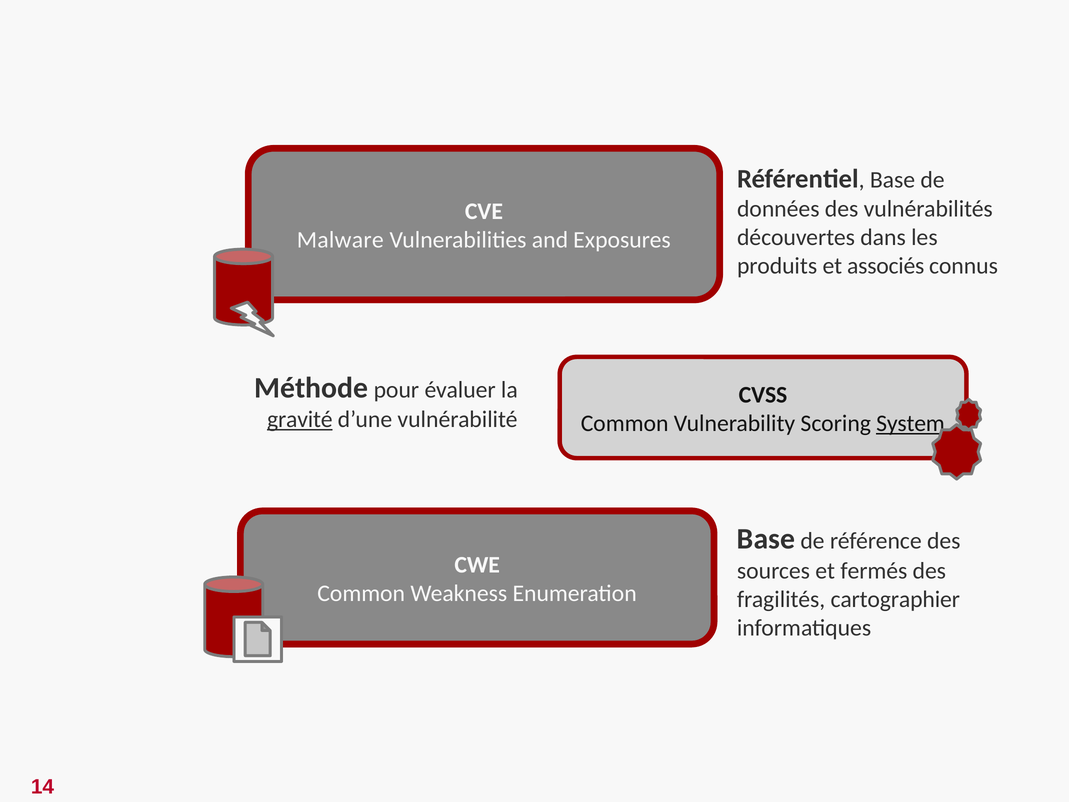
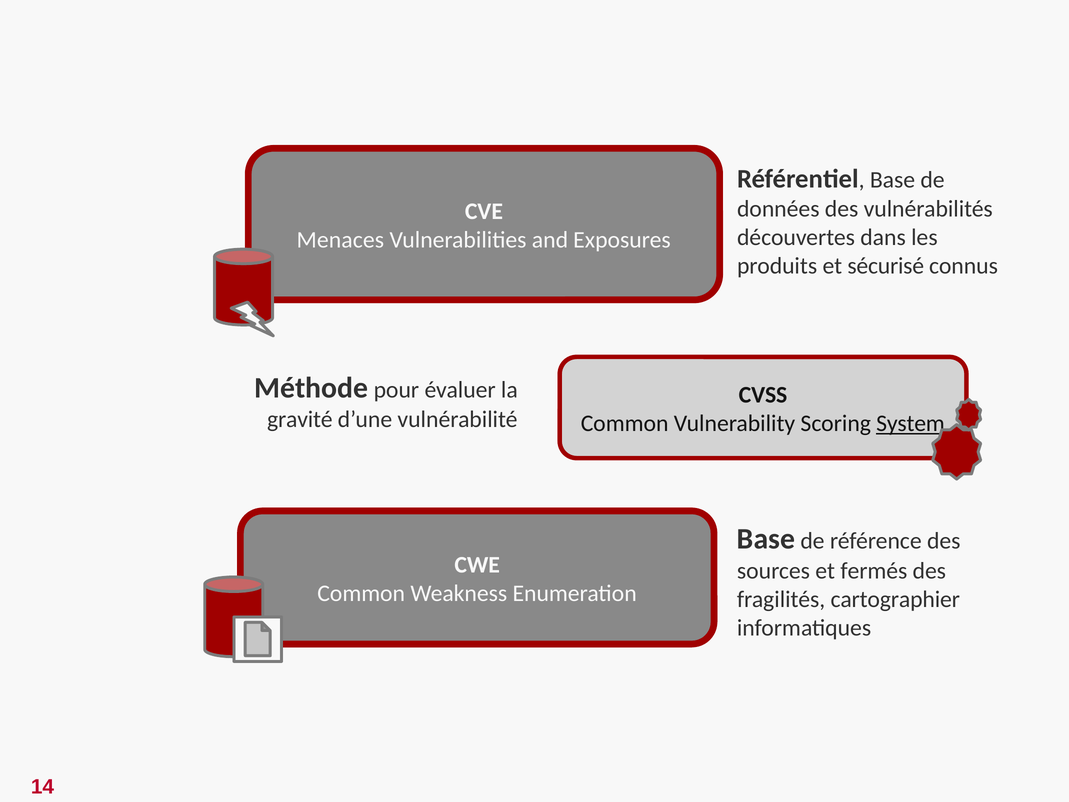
Malware: Malware -> Menaces (340, 240)
associés: associés -> sécurisé (886, 266)
gravité underline: present -> none (300, 419)
